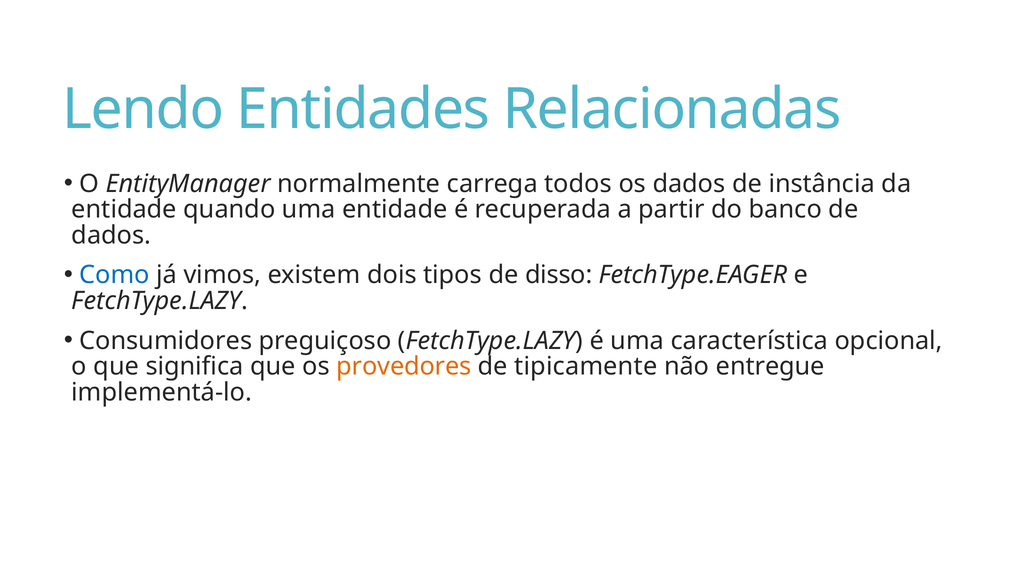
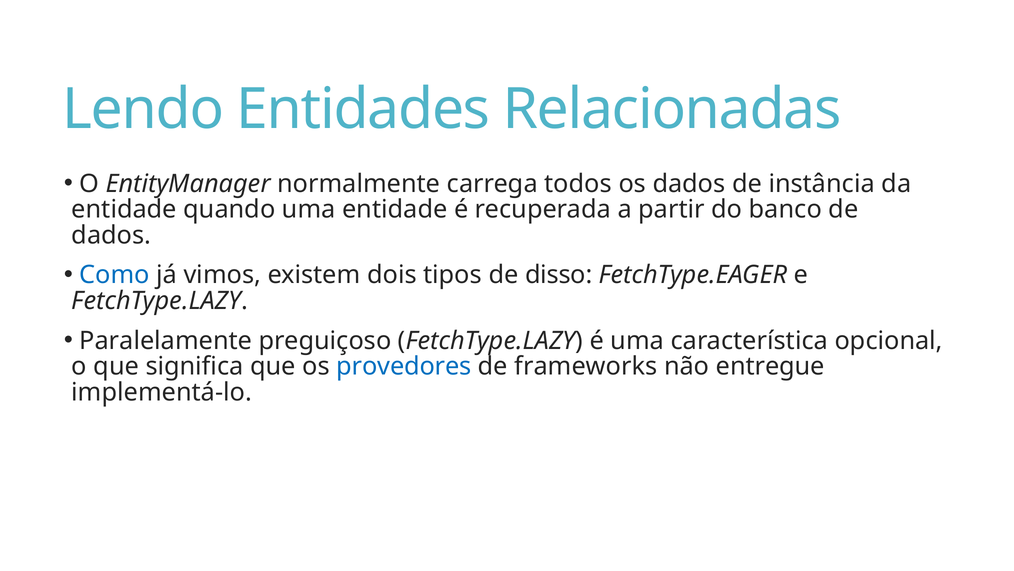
Consumidores: Consumidores -> Paralelamente (166, 340)
provedores colour: orange -> blue (404, 366)
tipicamente: tipicamente -> frameworks (586, 366)
